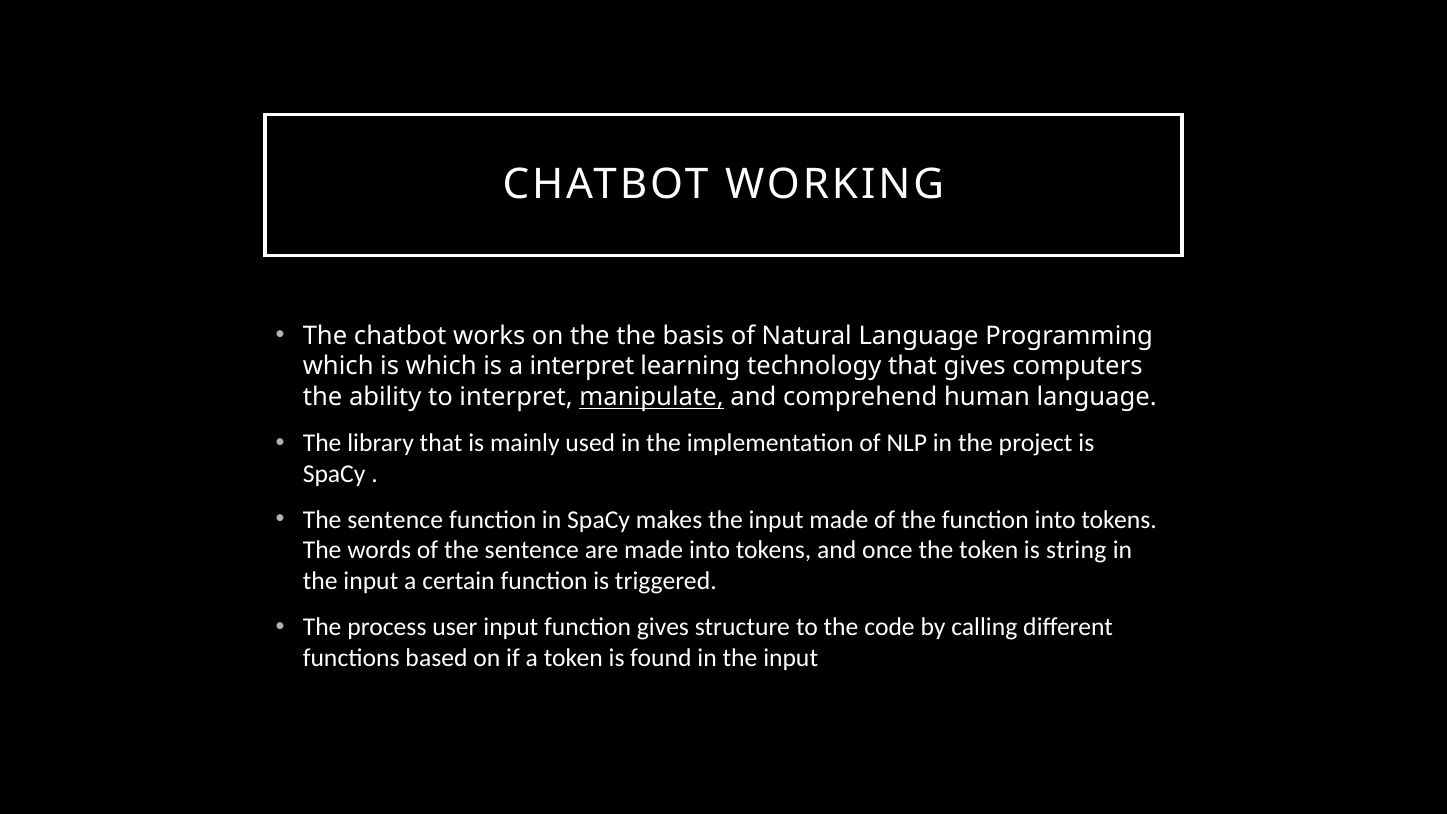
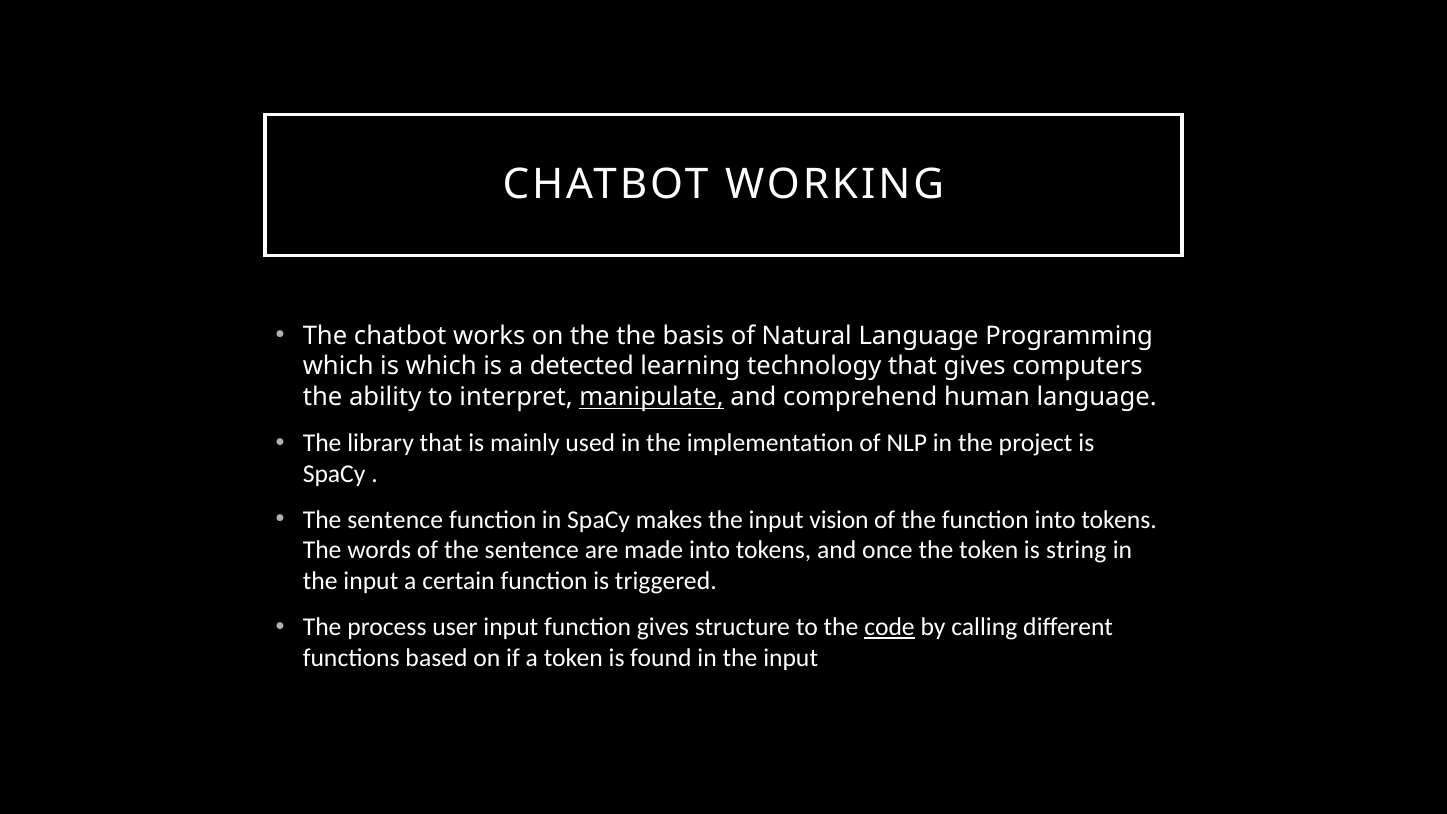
a interpret: interpret -> detected (582, 366)
input made: made -> vision (839, 520)
code underline: none -> present (890, 627)
